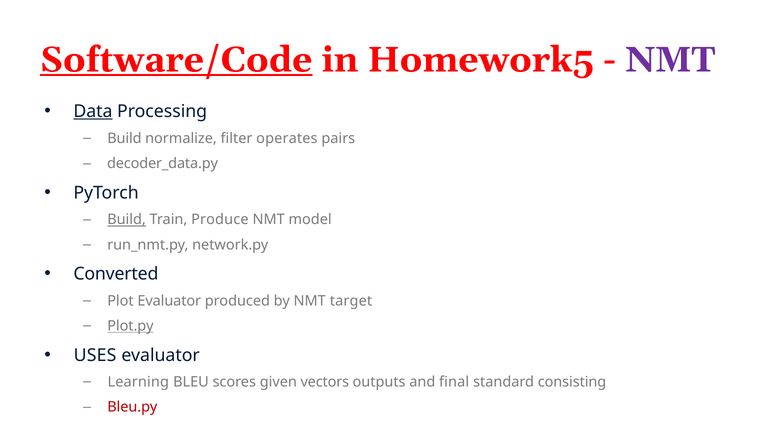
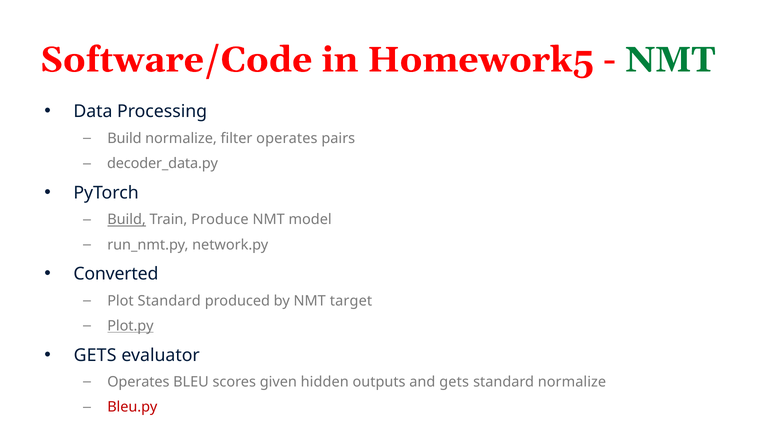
Software/Code underline: present -> none (176, 60)
NMT colour: purple -> green (670, 60)
Data underline: present -> none (93, 112)
Plot Evaluator: Evaluator -> Standard (169, 301)
USES: USES -> GETS (95, 355)
Learning: Learning -> Operates (138, 382)
vectors: vectors -> hidden (325, 382)
and final: final -> gets (454, 382)
standard consisting: consisting -> normalize (572, 382)
